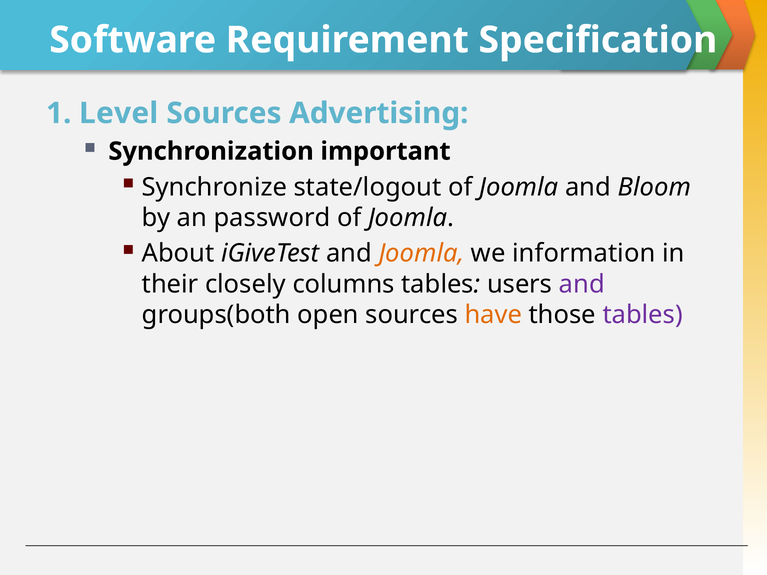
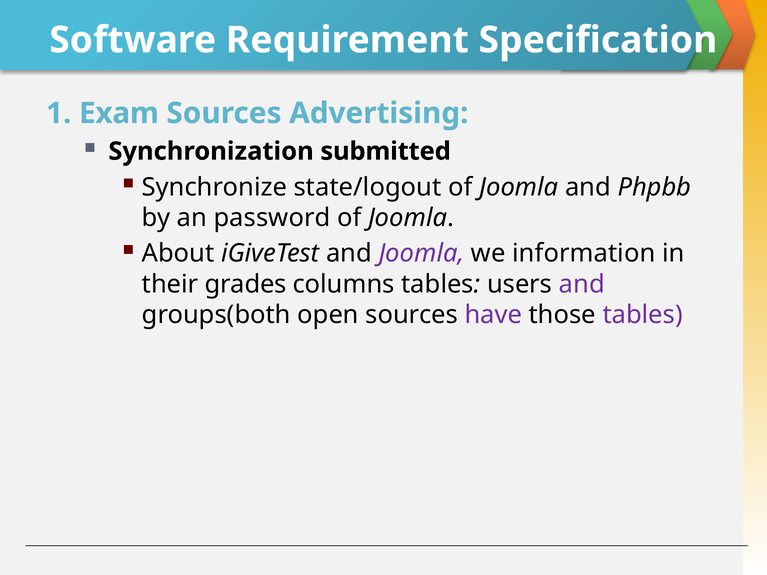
Level: Level -> Exam (119, 113)
important: important -> submitted (386, 151)
Bloom: Bloom -> Phpbb (654, 187)
Joomla colour: orange -> purple (421, 254)
closely: closely -> grades (246, 284)
have colour: orange -> purple (493, 315)
